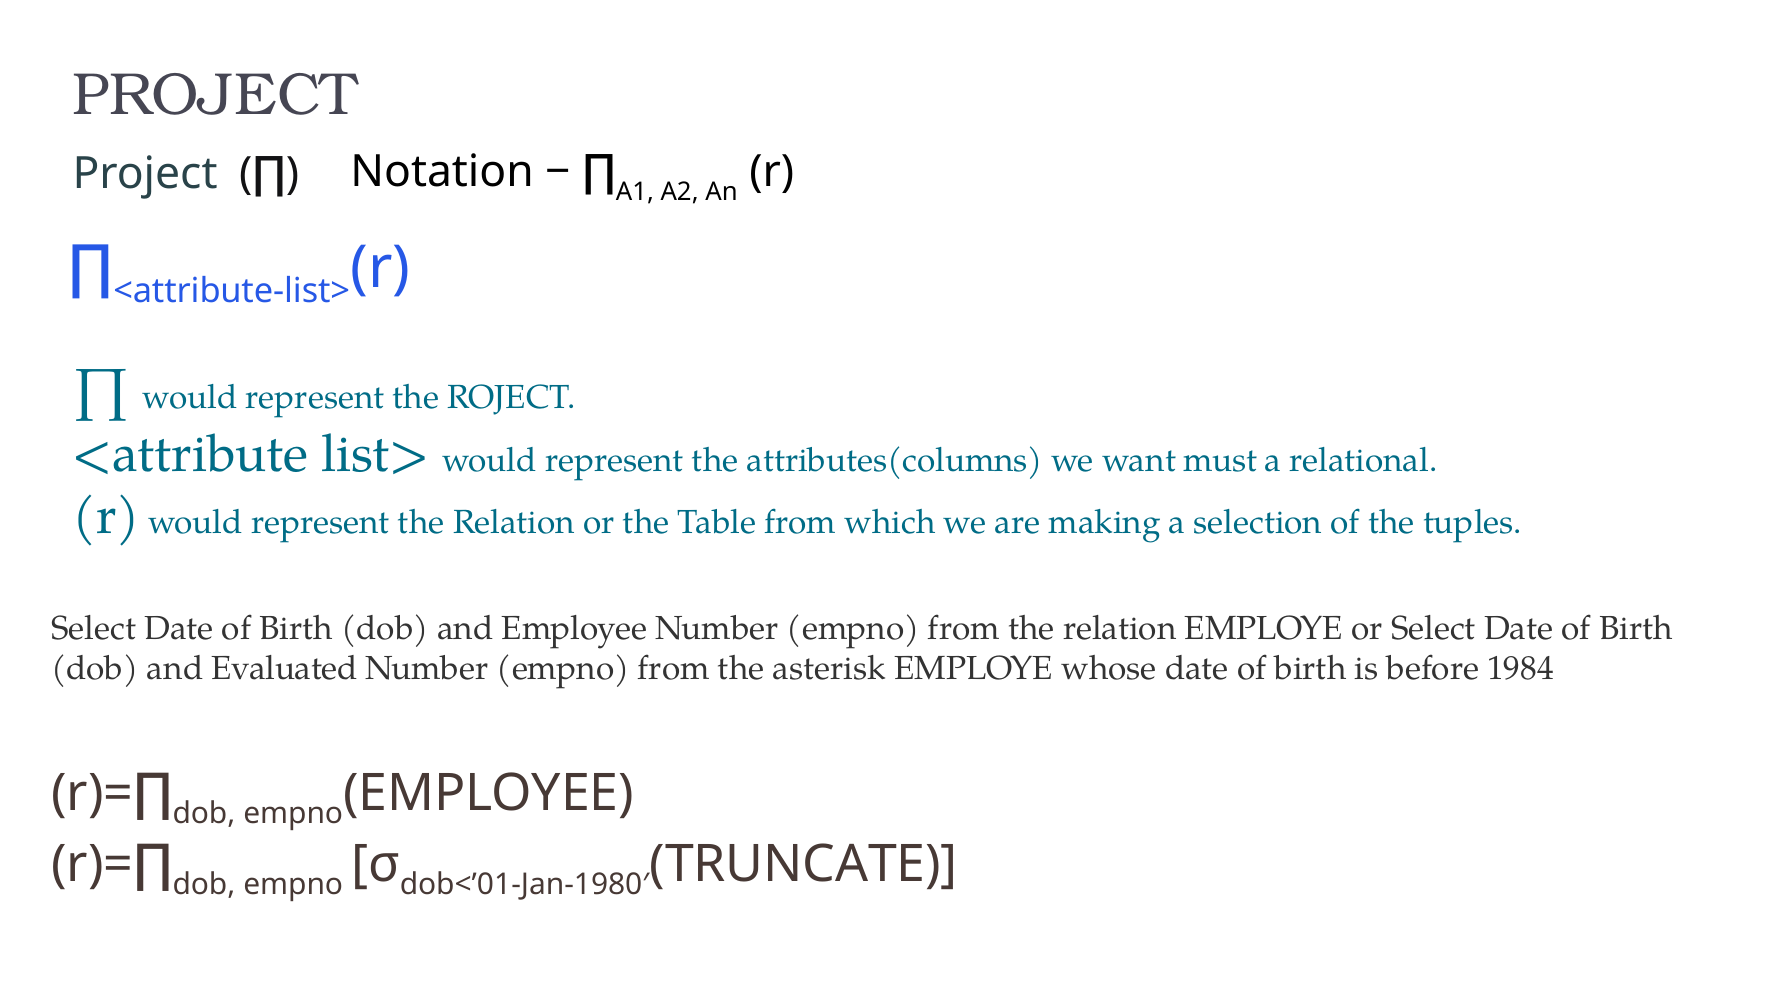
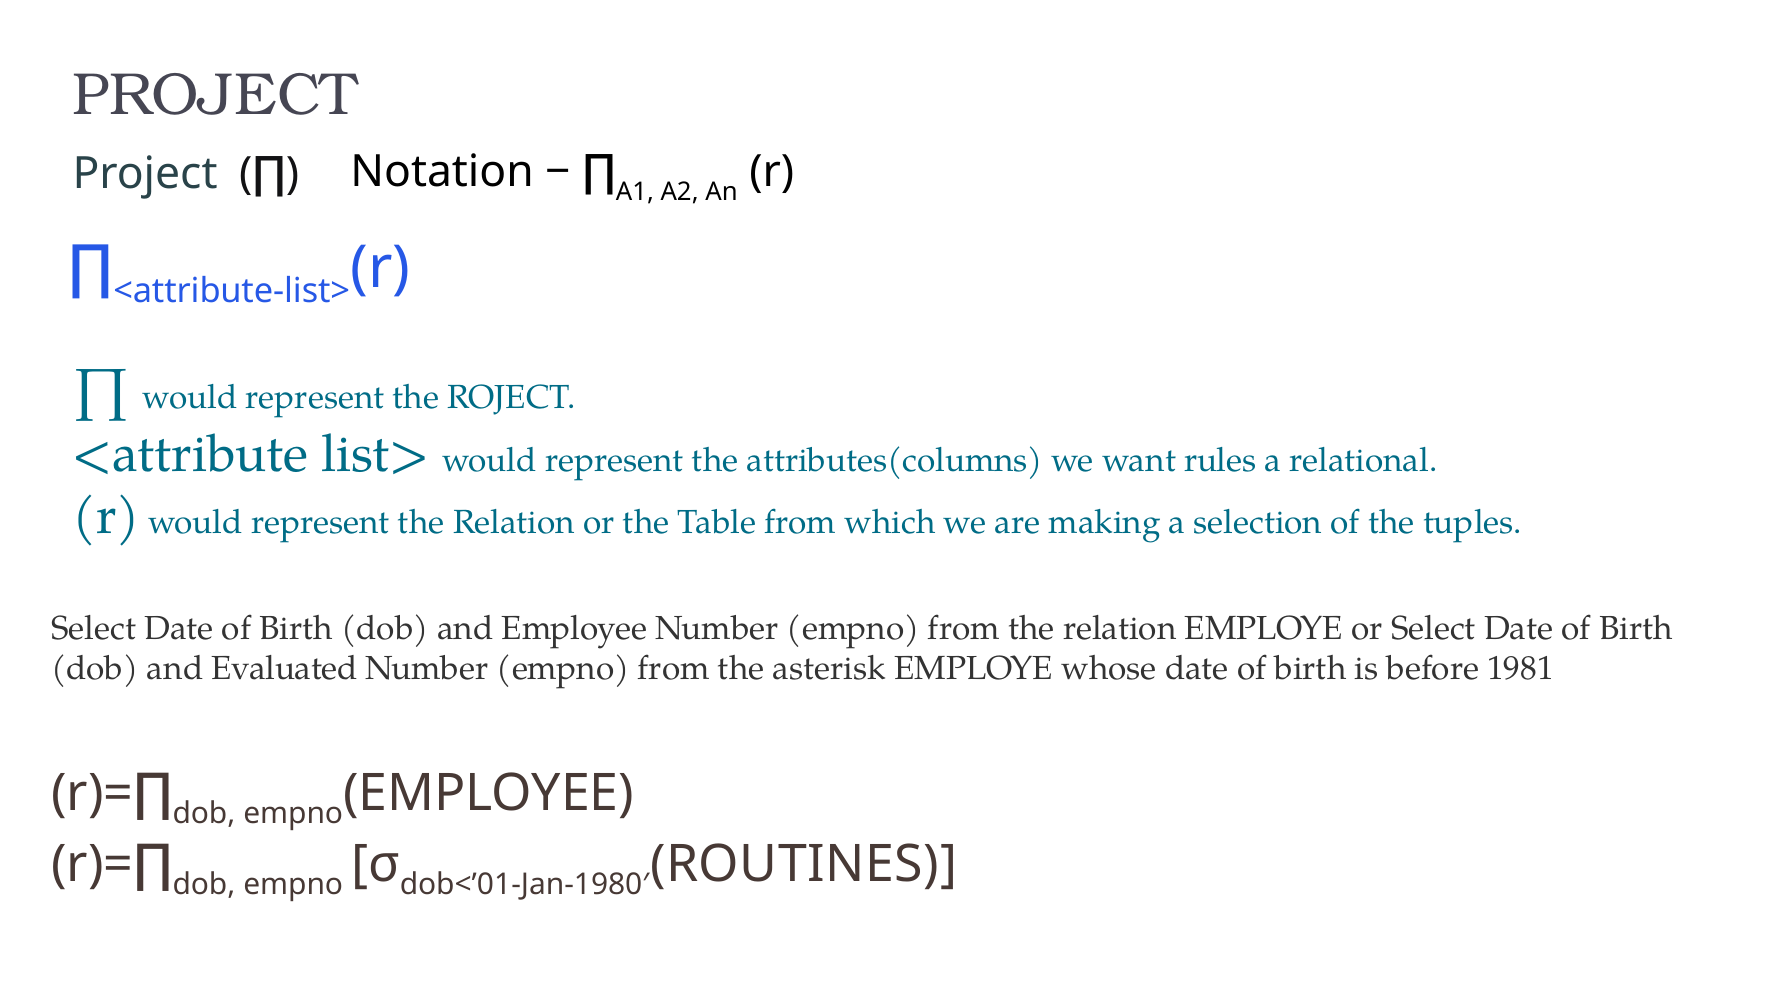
must: must -> rules (1220, 460)
1984: 1984 -> 1981 (1521, 669)
TRUNCATE: TRUNCATE -> ROUTINES (804, 864)
